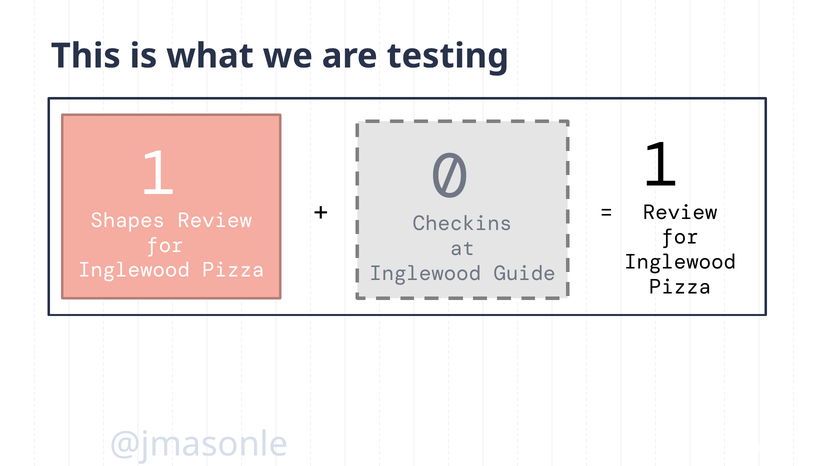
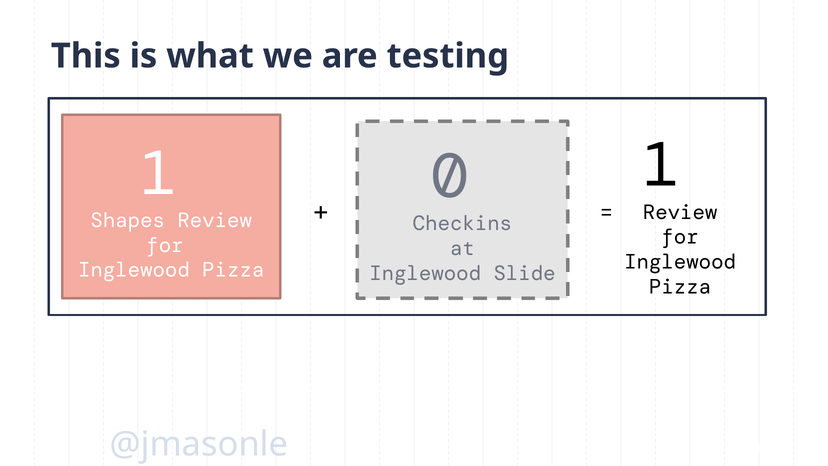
Guide: Guide -> Slide (525, 273)
